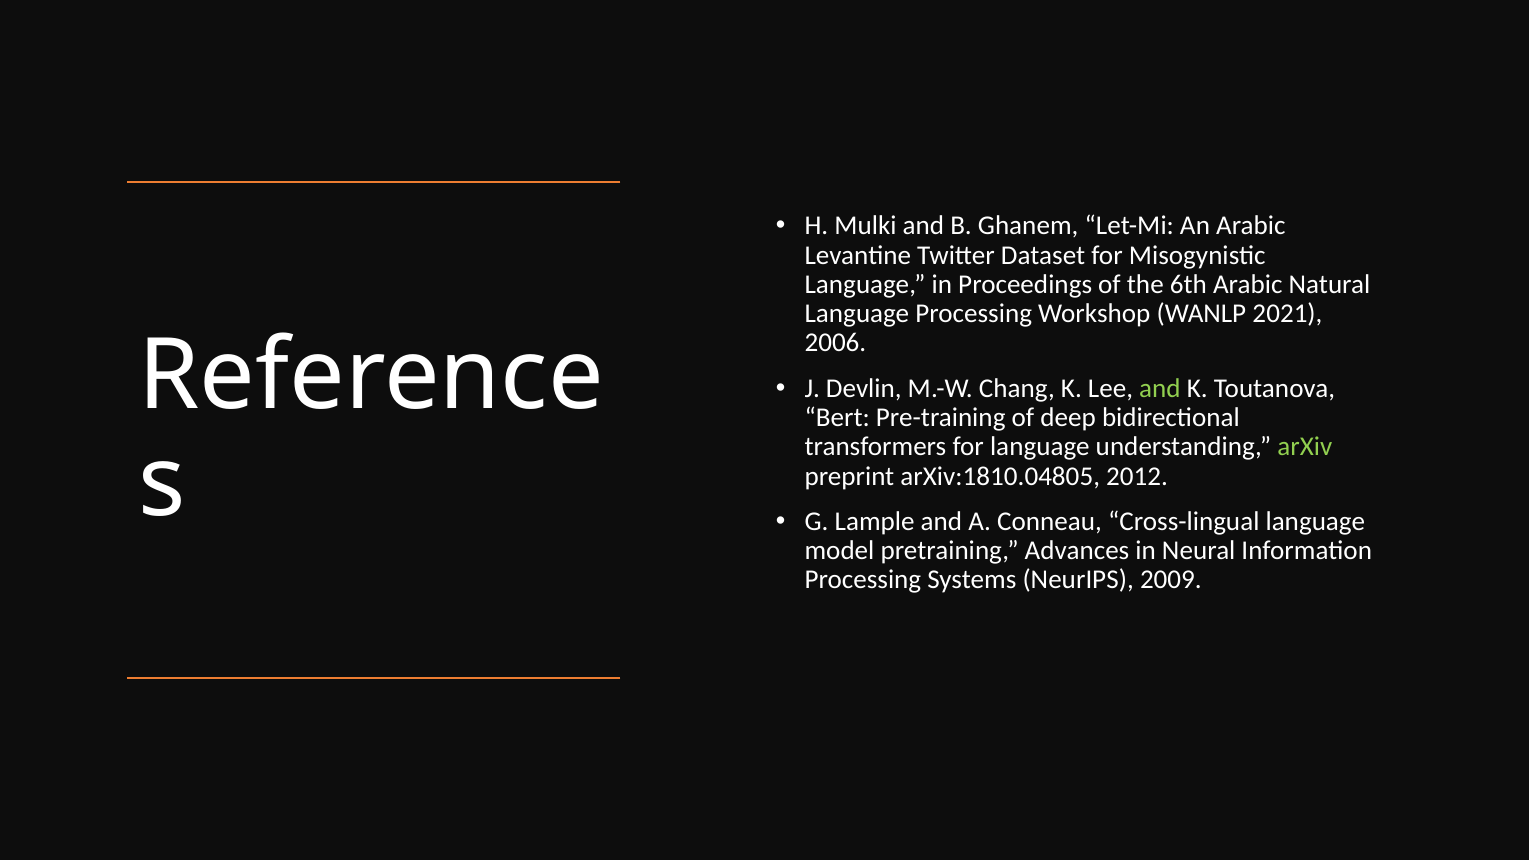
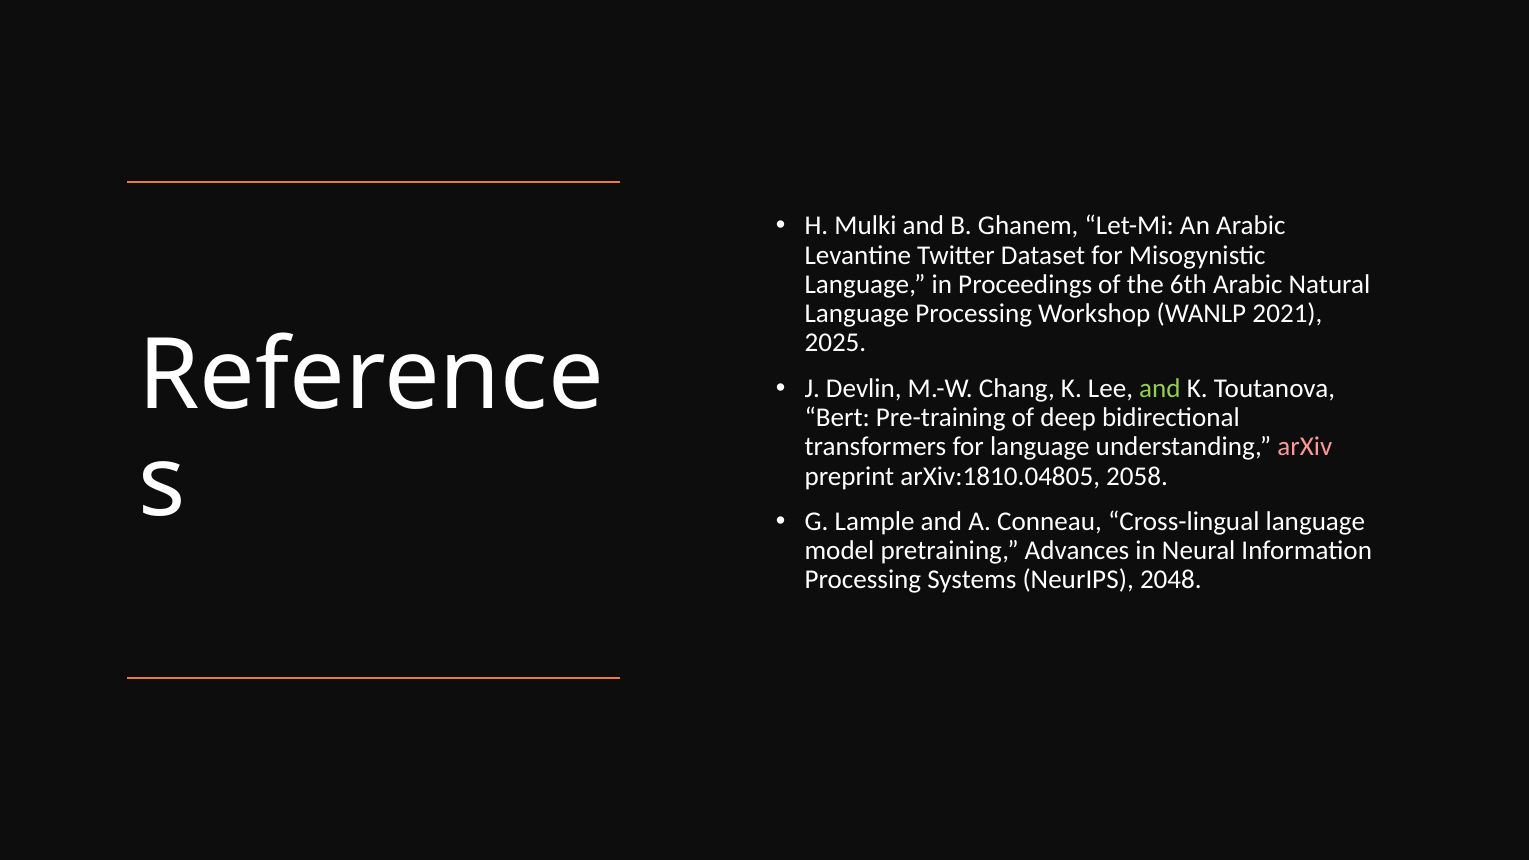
2006: 2006 -> 2025 (835, 343)
arXiv colour: light green -> pink (1305, 447)
2012: 2012 -> 2058 (1137, 476)
2009: 2009 -> 2048 (1171, 580)
